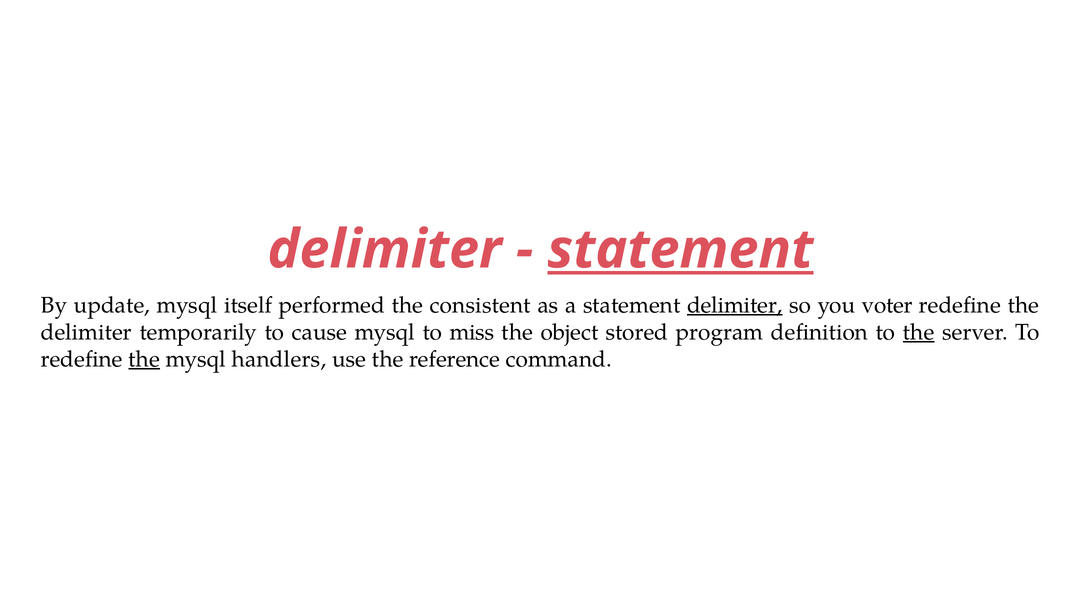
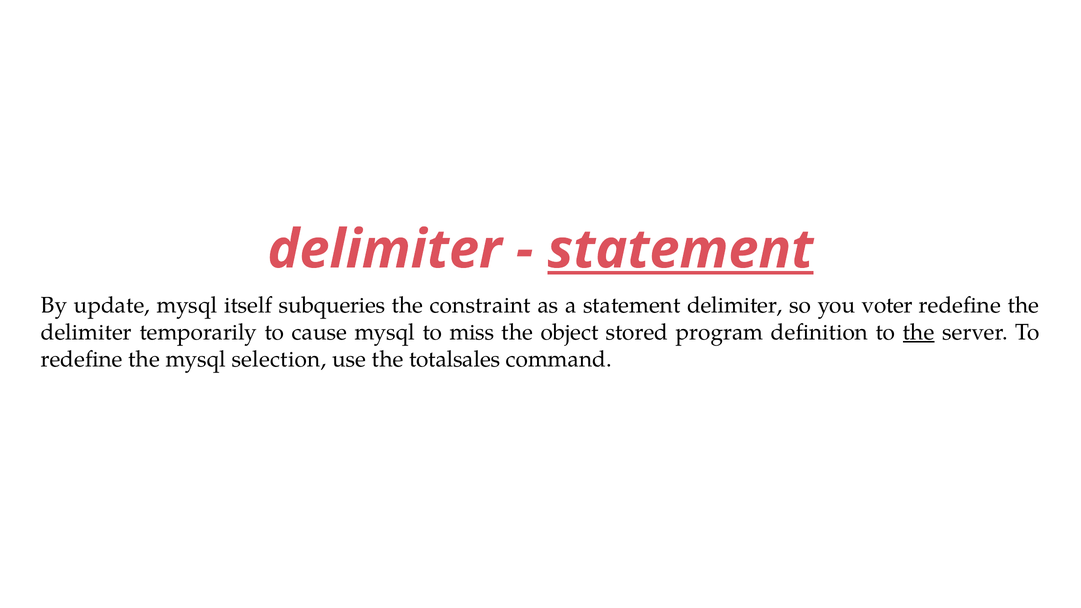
performed: performed -> subqueries (332, 305)
consistent: consistent -> constraint (480, 305)
delimiter underline: present -> none (735, 305)
the underline: present -> none (144, 359)
handlers: handlers -> selection (279, 359)
reference: reference -> totalsales (455, 359)
